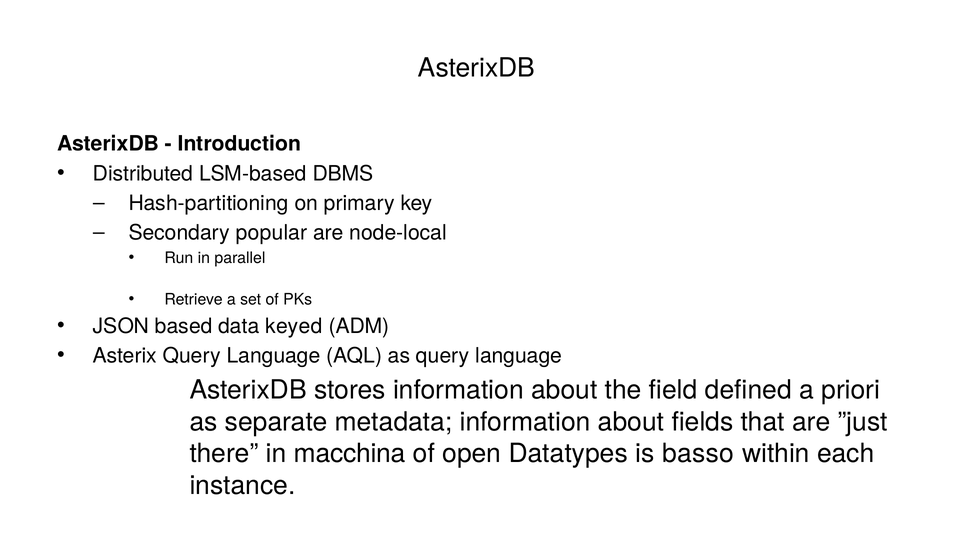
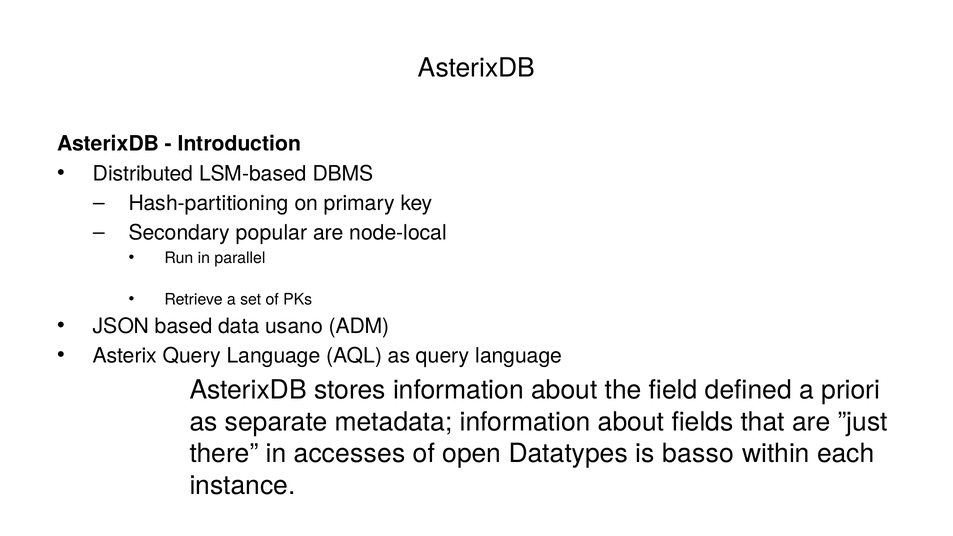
data keyed: keyed -> usano (294, 326)
macchina: macchina -> accesses (349, 454)
